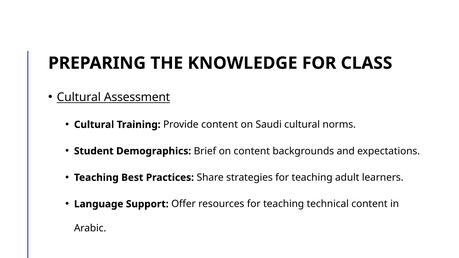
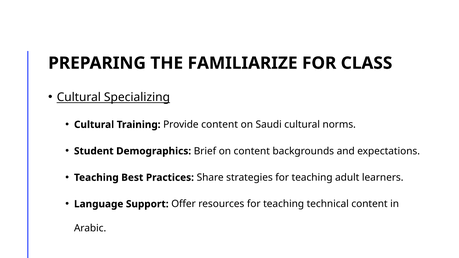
KNOWLEDGE: KNOWLEDGE -> FAMILIARIZE (243, 63)
Assessment: Assessment -> Specializing (137, 97)
